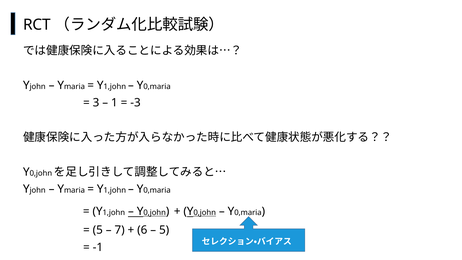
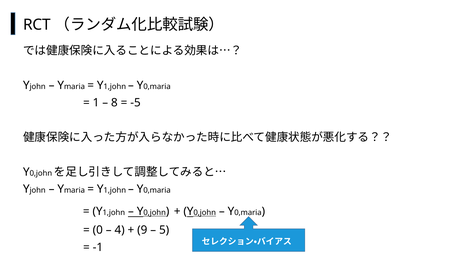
3: 3 -> 1 (96, 103)
1: 1 -> 8 (114, 103)
-3: -3 -> -5 (135, 103)
5: 5 -> 0 (98, 230)
7: 7 -> 4 (120, 230)
6: 6 -> 9 (142, 230)
